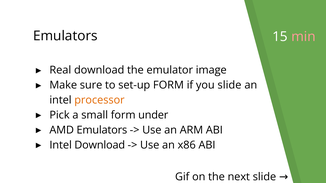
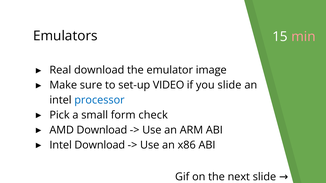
set-up FORM: FORM -> VIDEO (169, 85)
processor colour: orange -> blue (99, 100)
under: under -> check (153, 115)
AMD Emulators: Emulators -> Download (102, 130)
